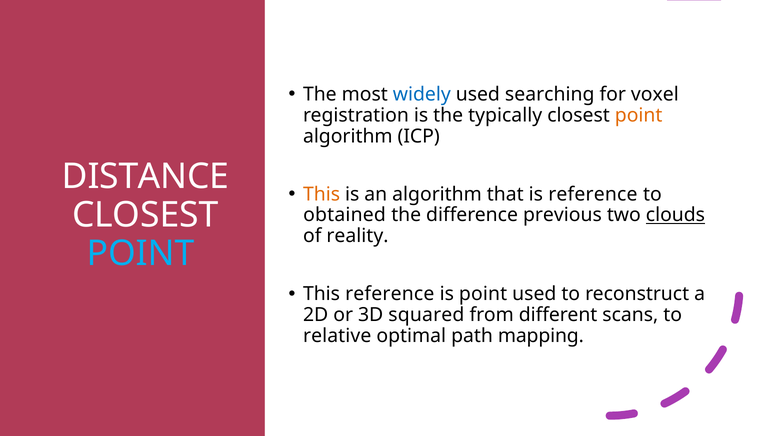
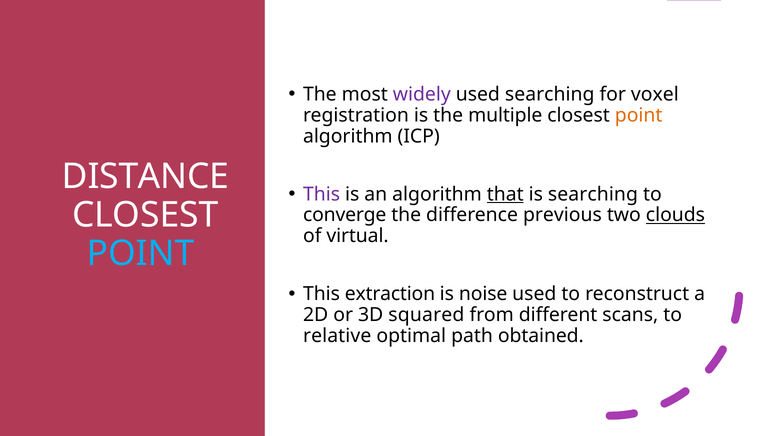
widely colour: blue -> purple (422, 94)
typically: typically -> multiple (505, 115)
This colour: orange -> purple (322, 194)
that underline: none -> present (505, 194)
is reference: reference -> searching (593, 194)
obtained: obtained -> converge (345, 215)
reality: reality -> virtual (358, 236)
This reference: reference -> extraction (390, 294)
is point: point -> noise (483, 294)
mapping: mapping -> obtained (541, 336)
